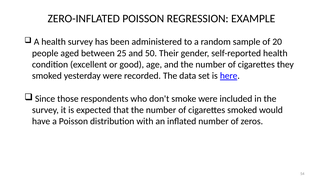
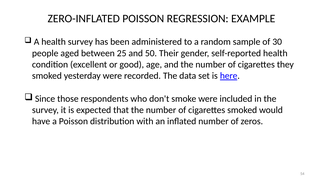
20: 20 -> 30 (277, 42)
